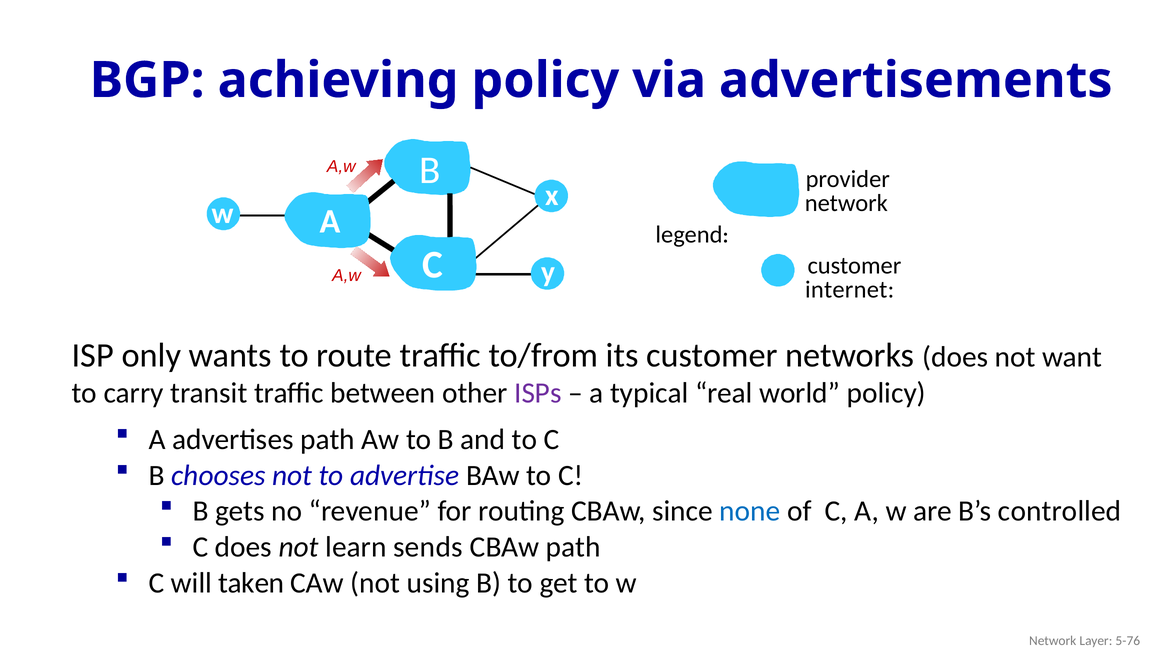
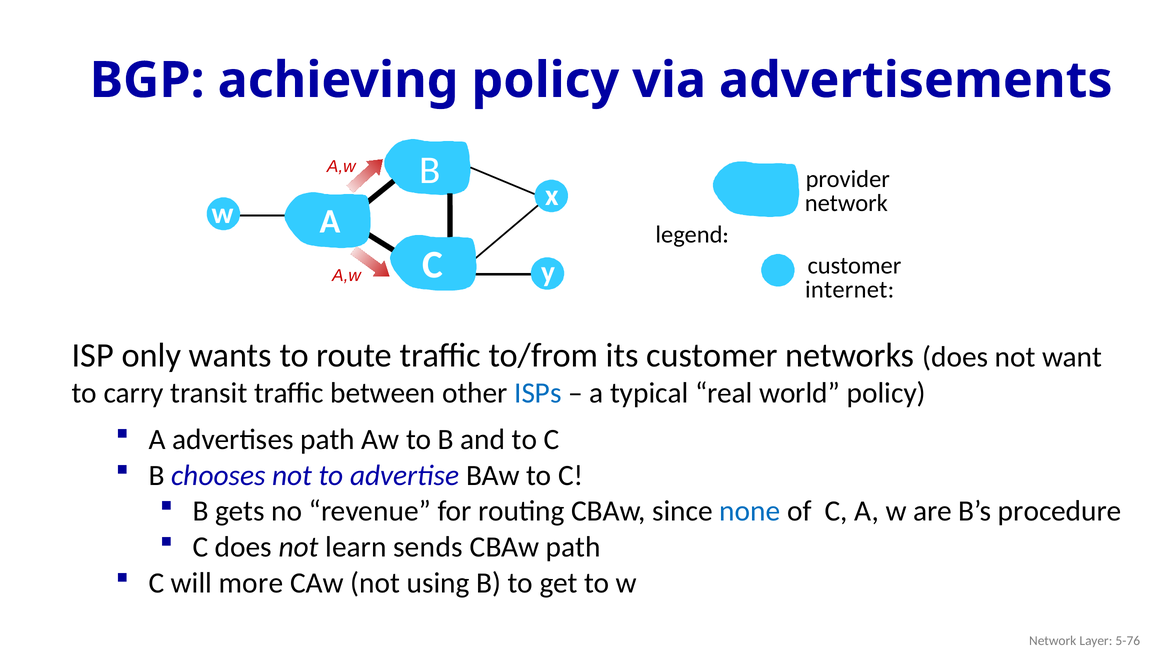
ISPs colour: purple -> blue (538, 393)
controlled: controlled -> procedure (1060, 511)
taken: taken -> more (251, 583)
